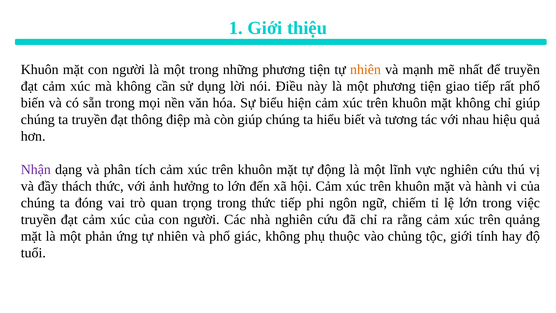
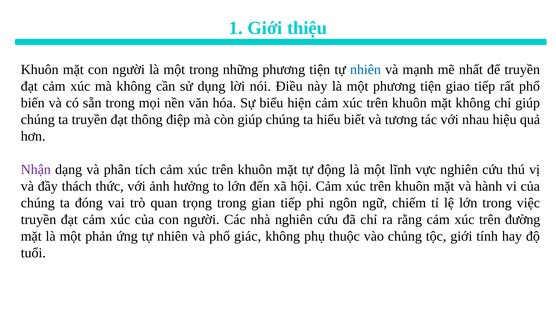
nhiên colour: orange -> blue (365, 69)
trong thức: thức -> gian (263, 203)
quảng: quảng -> đường (523, 219)
